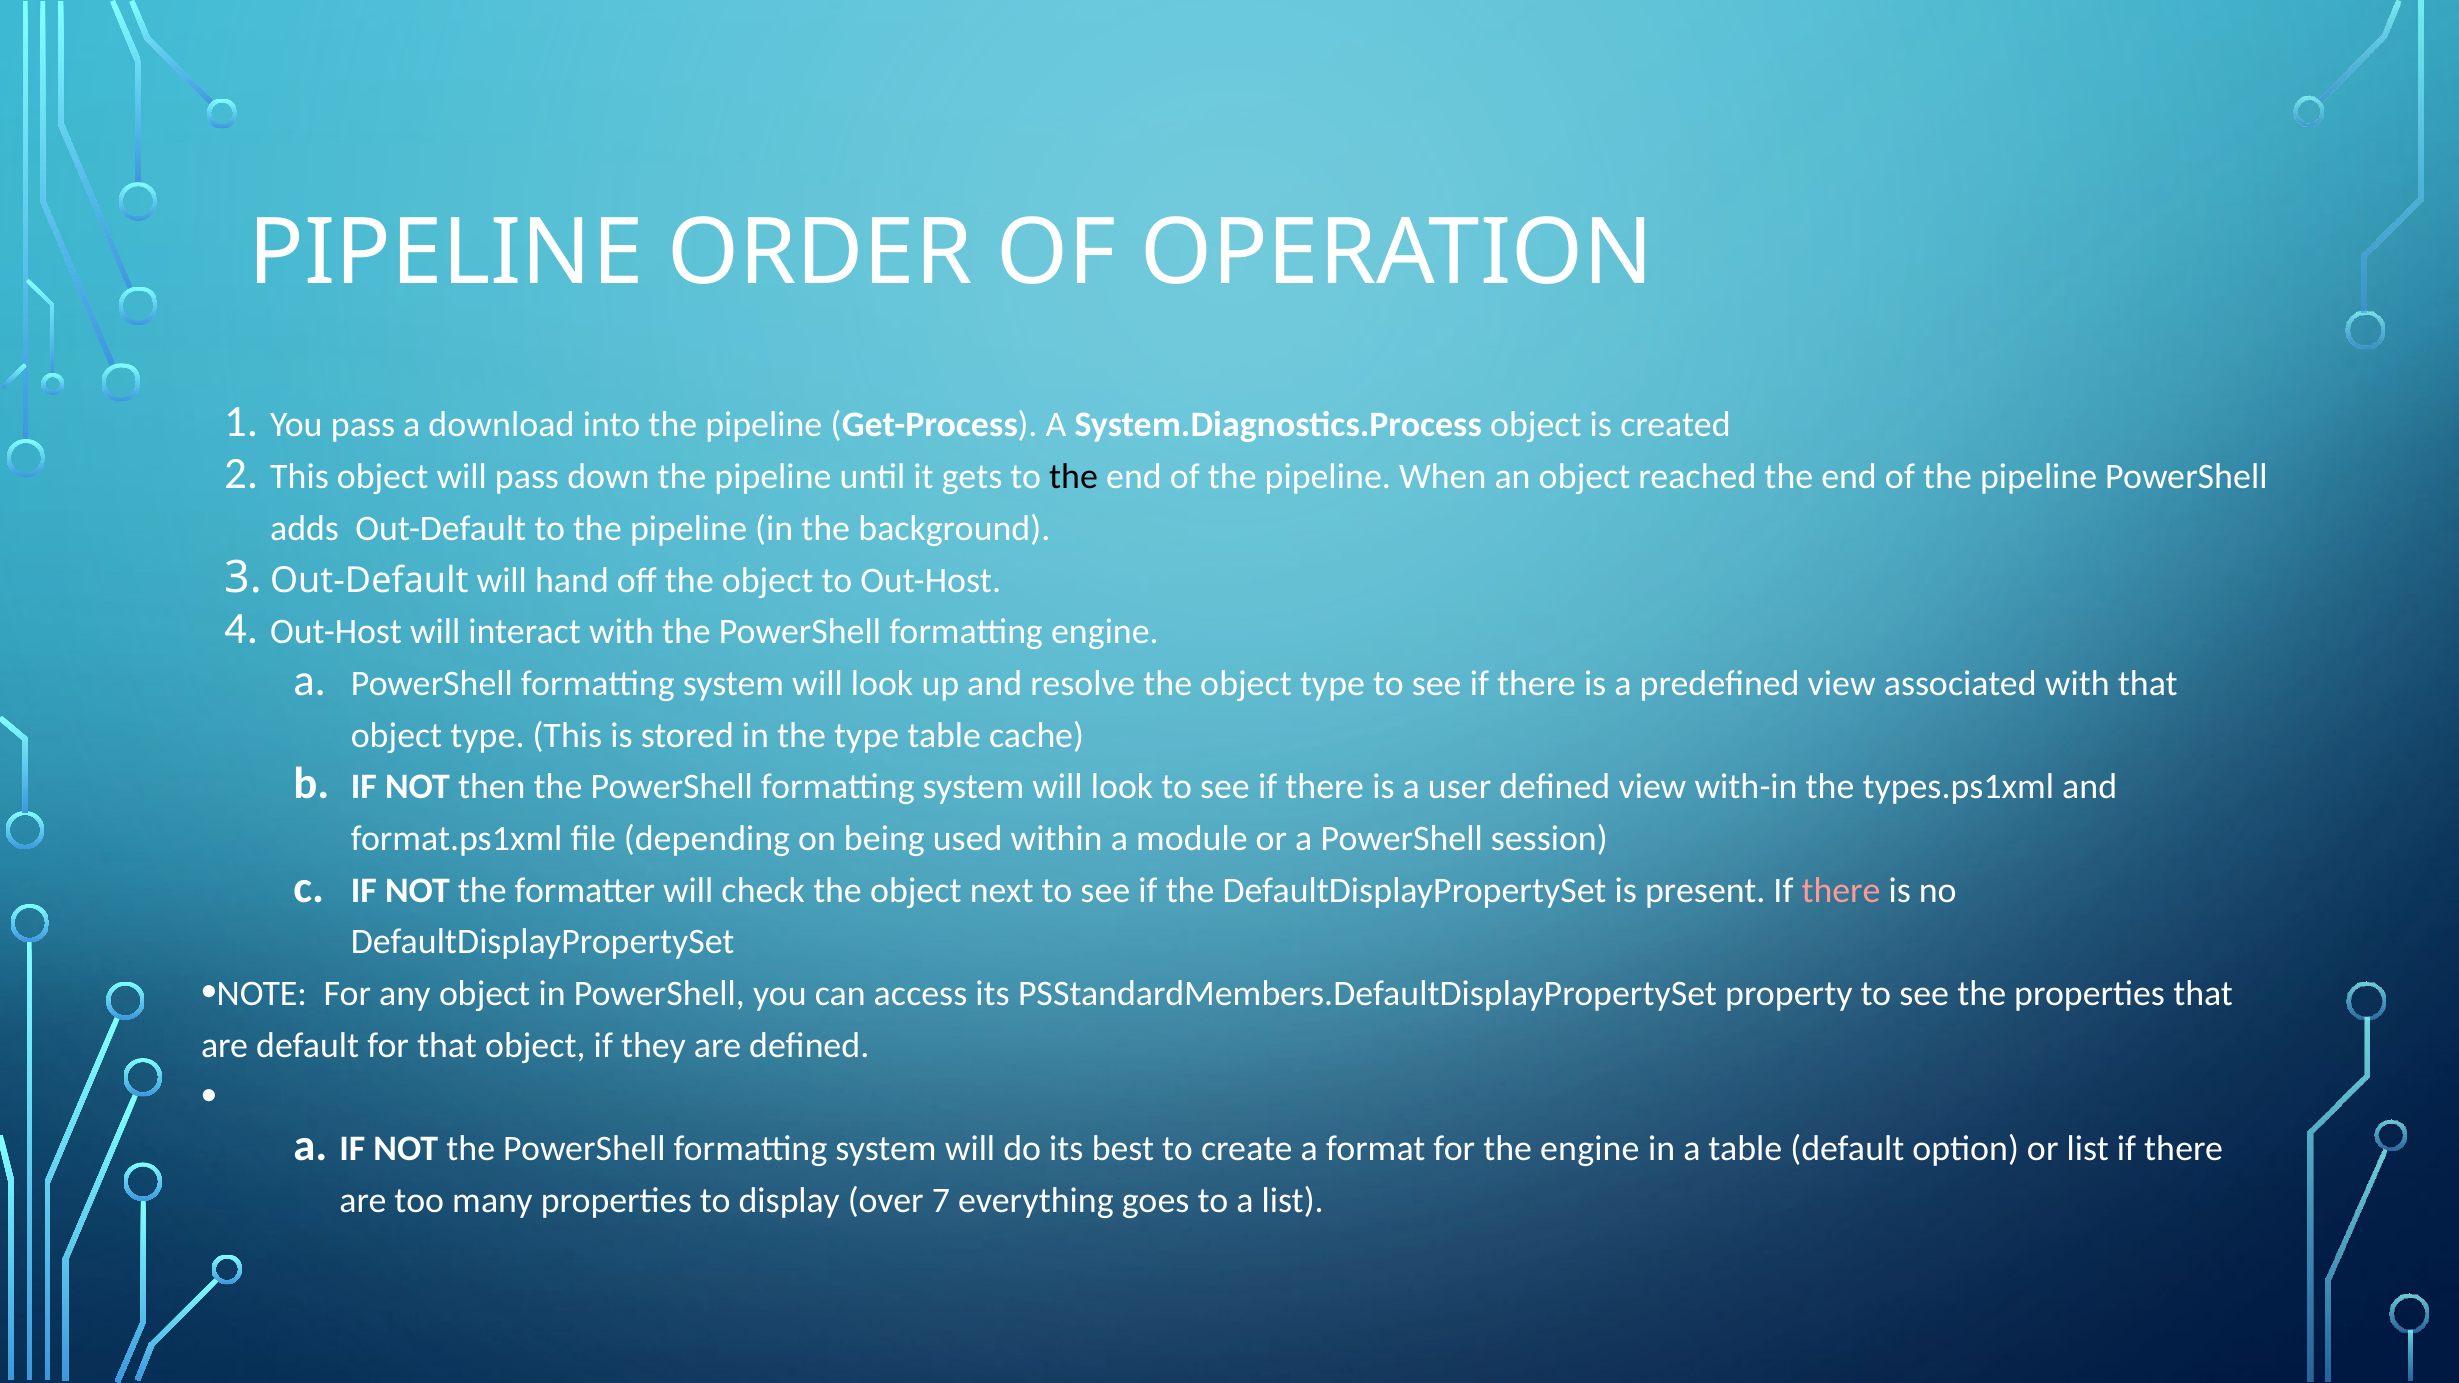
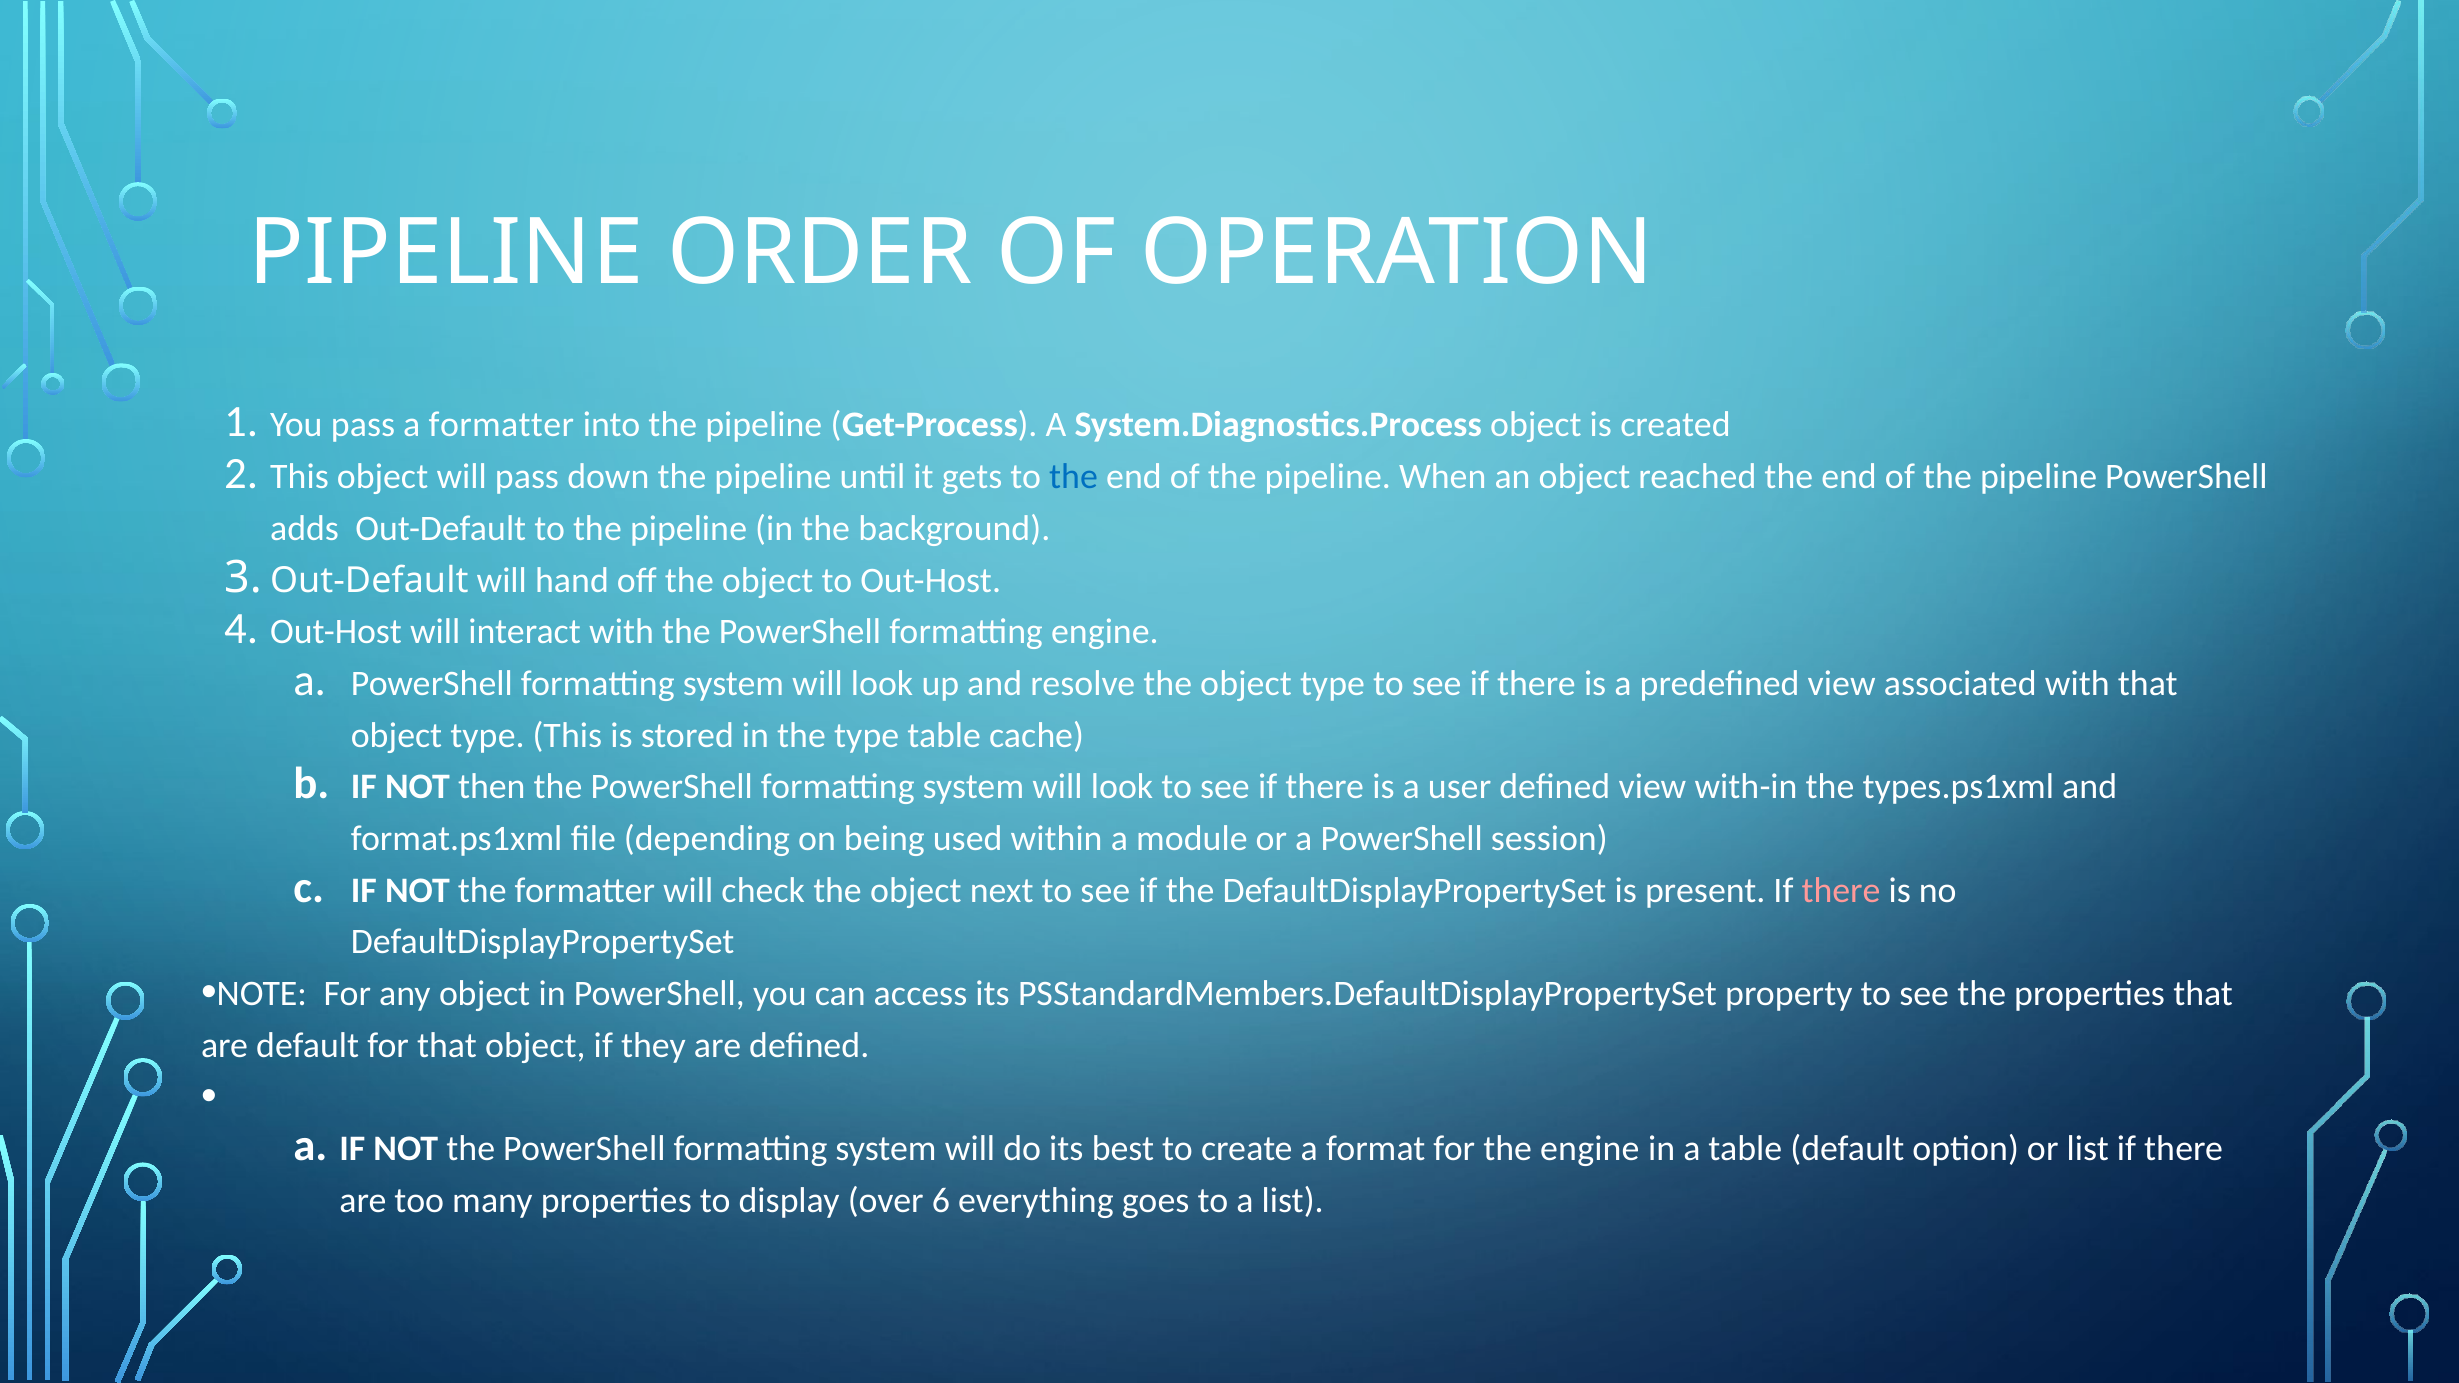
a download: download -> formatter (501, 425)
the colour: black -> blue (1074, 477)
7: 7 -> 6 (941, 1201)
